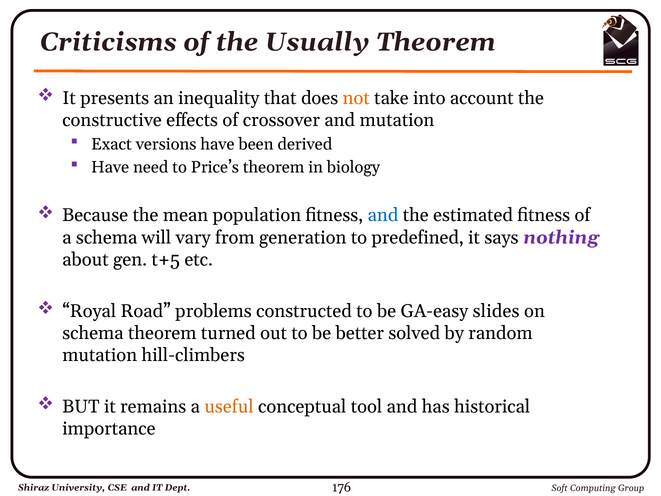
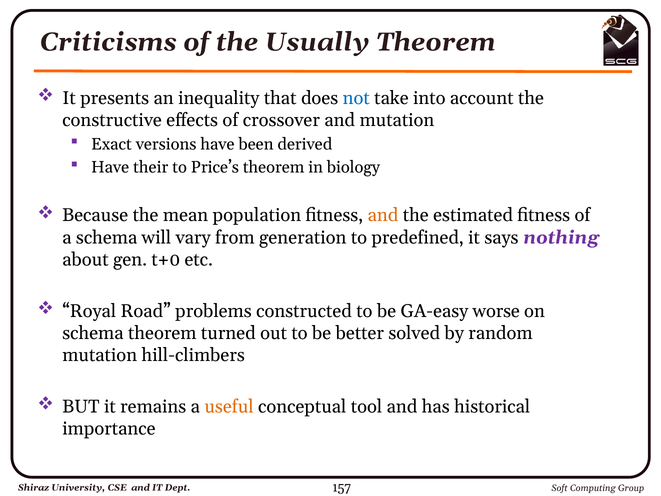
not colour: orange -> blue (356, 98)
need: need -> their (151, 167)
and colour: blue -> orange (383, 215)
t+5: t+5 -> t+0 (166, 259)
slides: slides -> worse (496, 311)
176: 176 -> 157 (342, 487)
